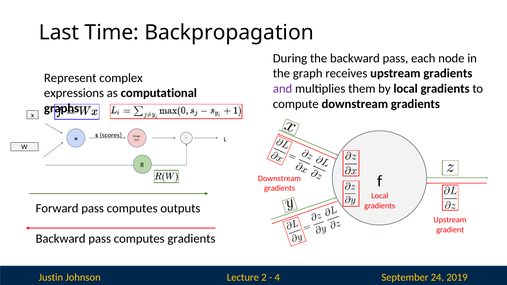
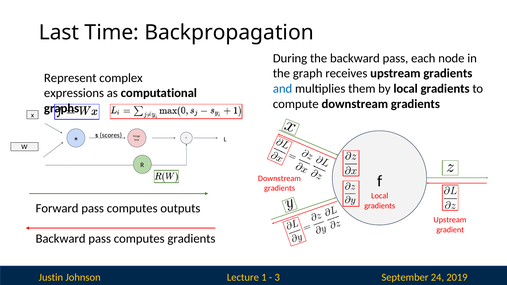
and colour: purple -> blue (283, 89)
2: 2 -> 1 (264, 278)
4: 4 -> 3 (277, 278)
